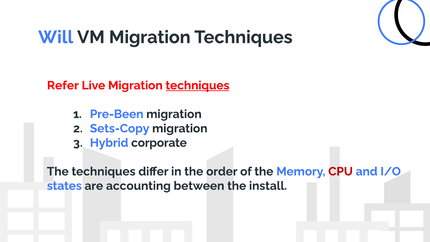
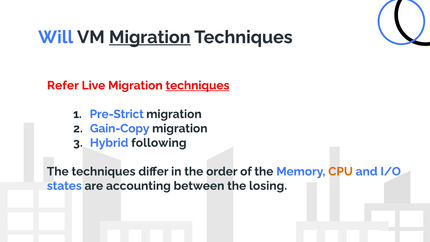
Migration underline: none -> present (150, 37)
Pre-Been: Pre-Been -> Pre-Strict (117, 114)
Sets-Copy: Sets-Copy -> Gain-Copy (120, 128)
corporate: corporate -> following (159, 143)
CPU colour: red -> orange (341, 171)
install: install -> losing (268, 186)
